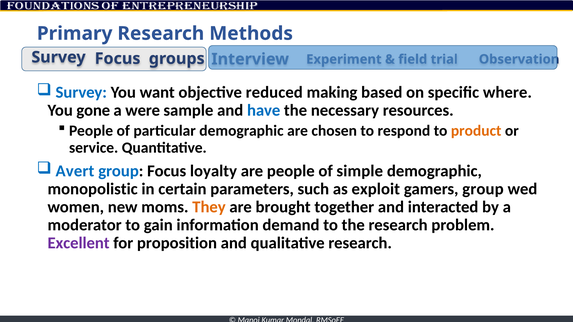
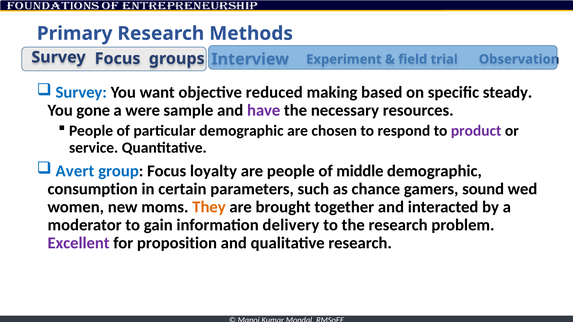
where: where -> steady (508, 92)
have colour: blue -> purple (264, 110)
product colour: orange -> purple (476, 131)
simple: simple -> middle (360, 171)
monopolistic: monopolistic -> consumption (93, 189)
exploit: exploit -> chance (376, 189)
gamers group: group -> sound (483, 189)
demand: demand -> delivery (291, 225)
